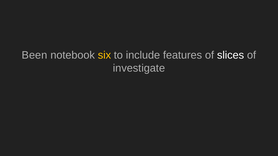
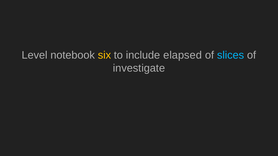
Been: Been -> Level (35, 55)
features: features -> elapsed (183, 55)
slices colour: white -> light blue (231, 55)
